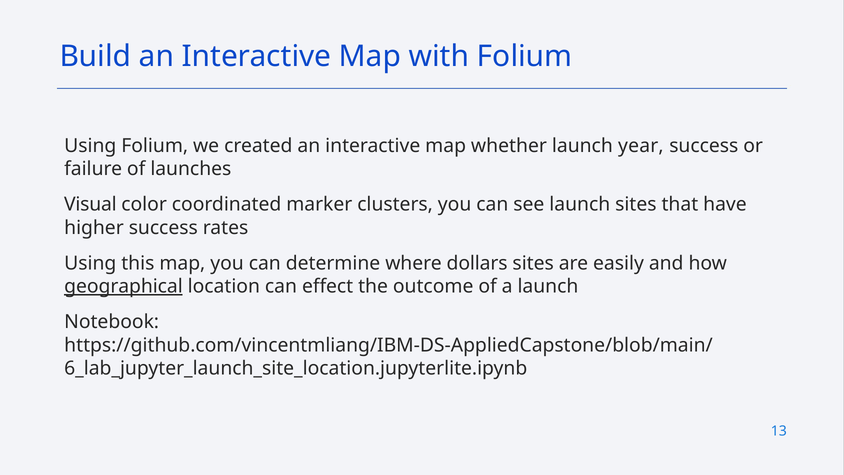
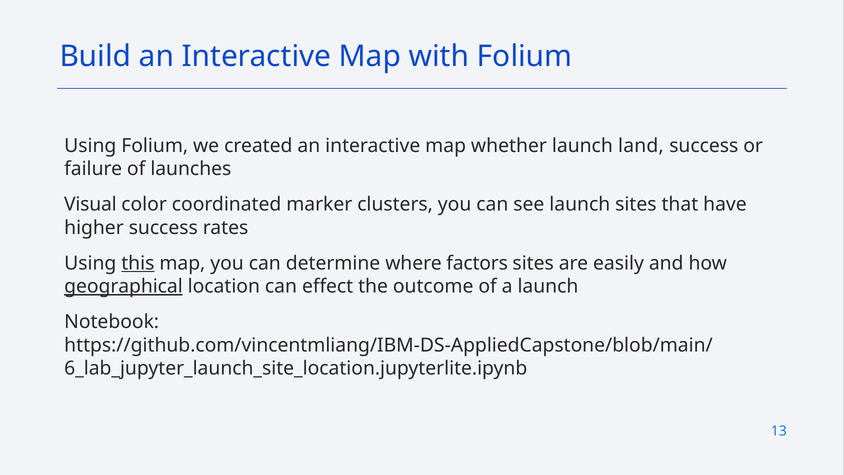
year: year -> land (641, 146)
this underline: none -> present (138, 263)
dollars: dollars -> factors (477, 263)
